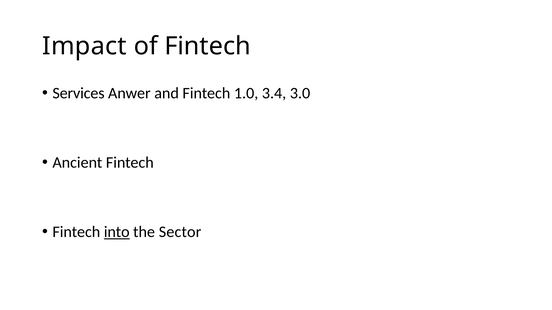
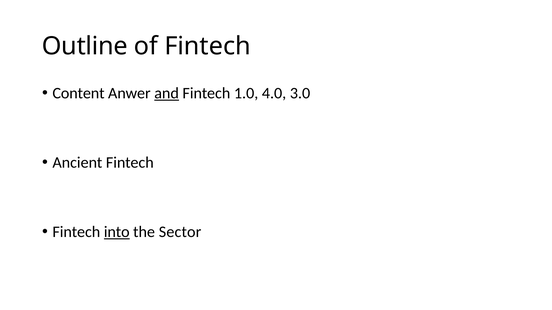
Impact: Impact -> Outline (85, 46)
Services: Services -> Content (78, 93)
and underline: none -> present (167, 93)
3.4: 3.4 -> 4.0 (274, 93)
